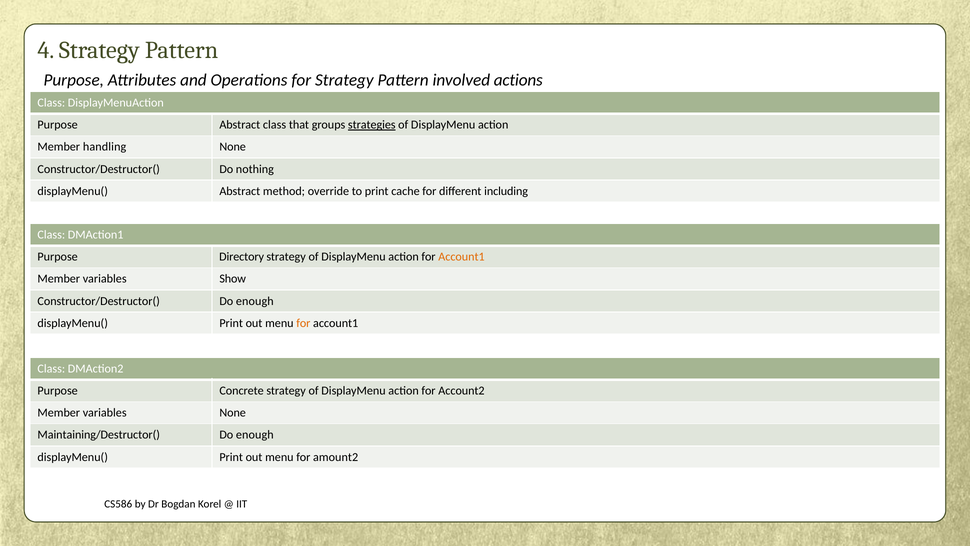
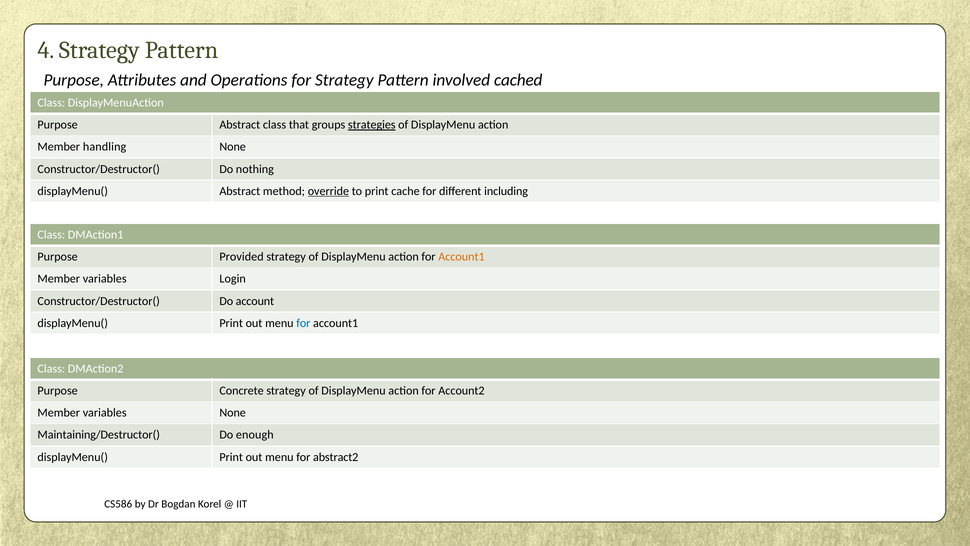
actions: actions -> cached (518, 80)
override underline: none -> present (328, 191)
Directory: Directory -> Provided (242, 257)
Show: Show -> Login (233, 279)
Constructor/Destructor( Do enough: enough -> account (255, 301)
for colour: orange -> blue (303, 323)
amount2: amount2 -> abstract2 (336, 457)
